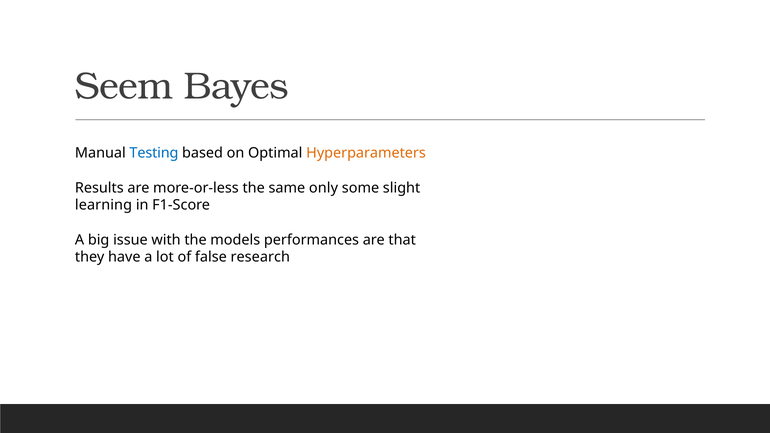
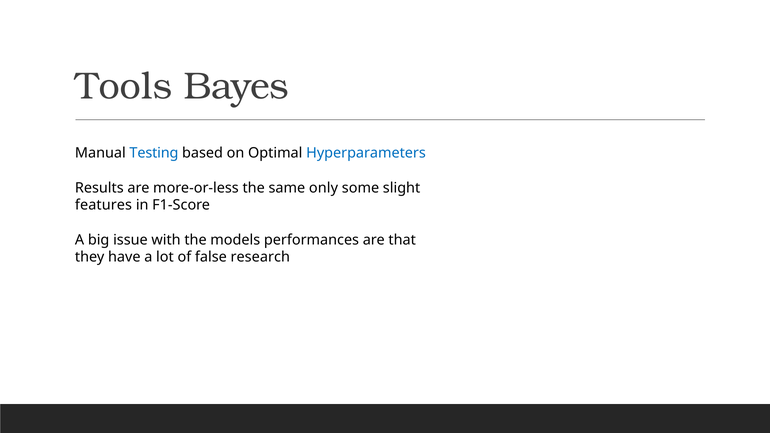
Seem: Seem -> Tools (124, 86)
Hyperparameters colour: orange -> blue (366, 153)
learning: learning -> features (103, 205)
